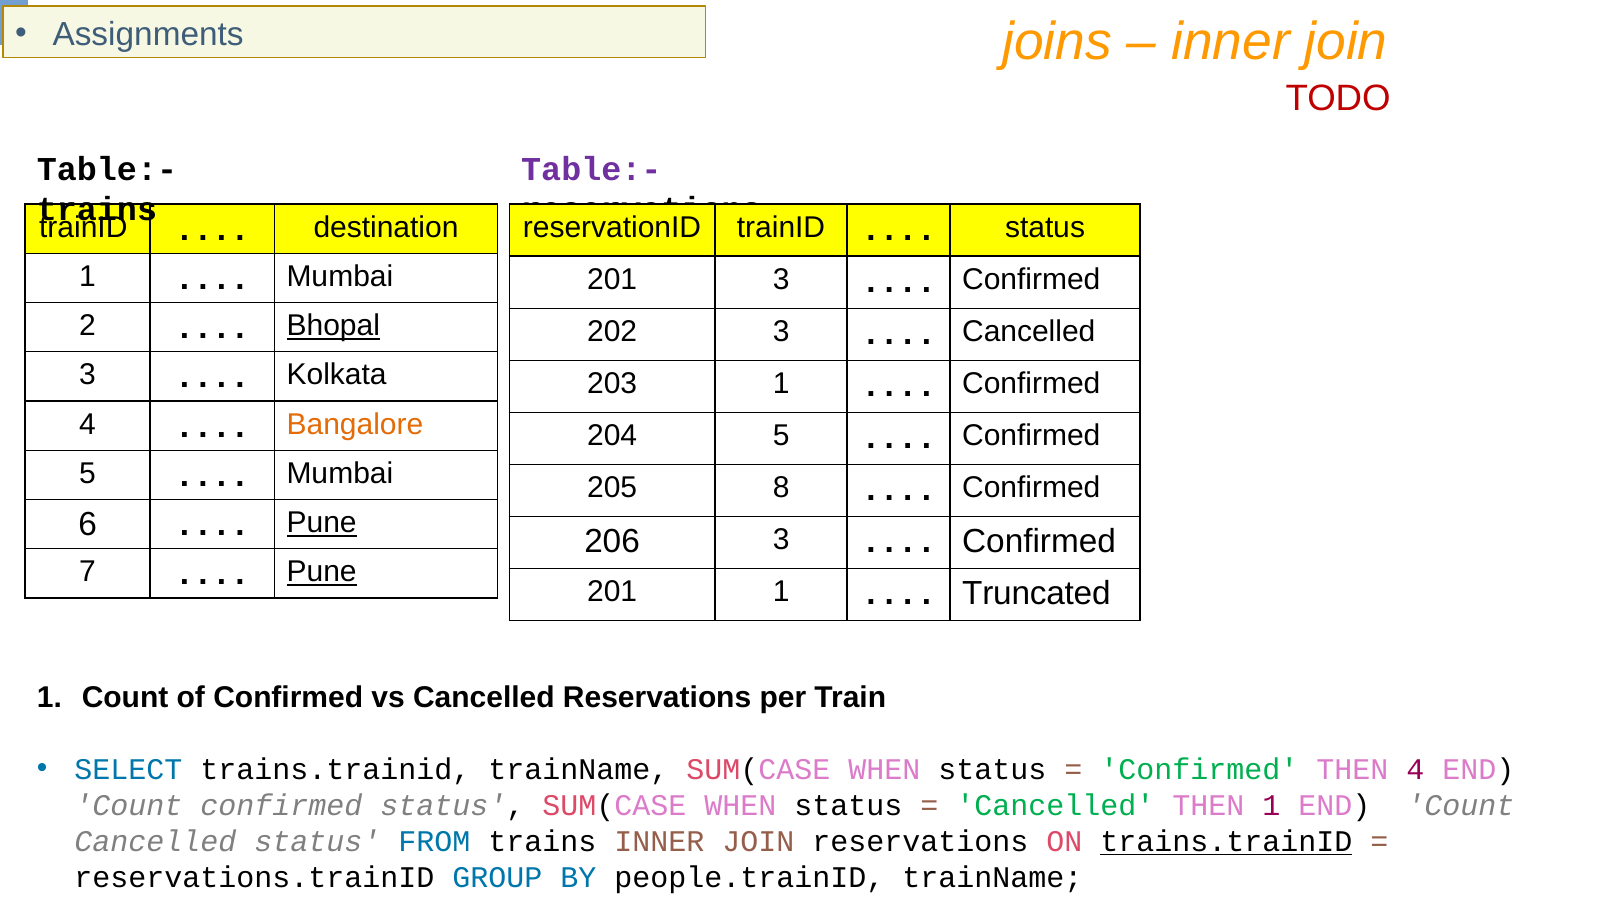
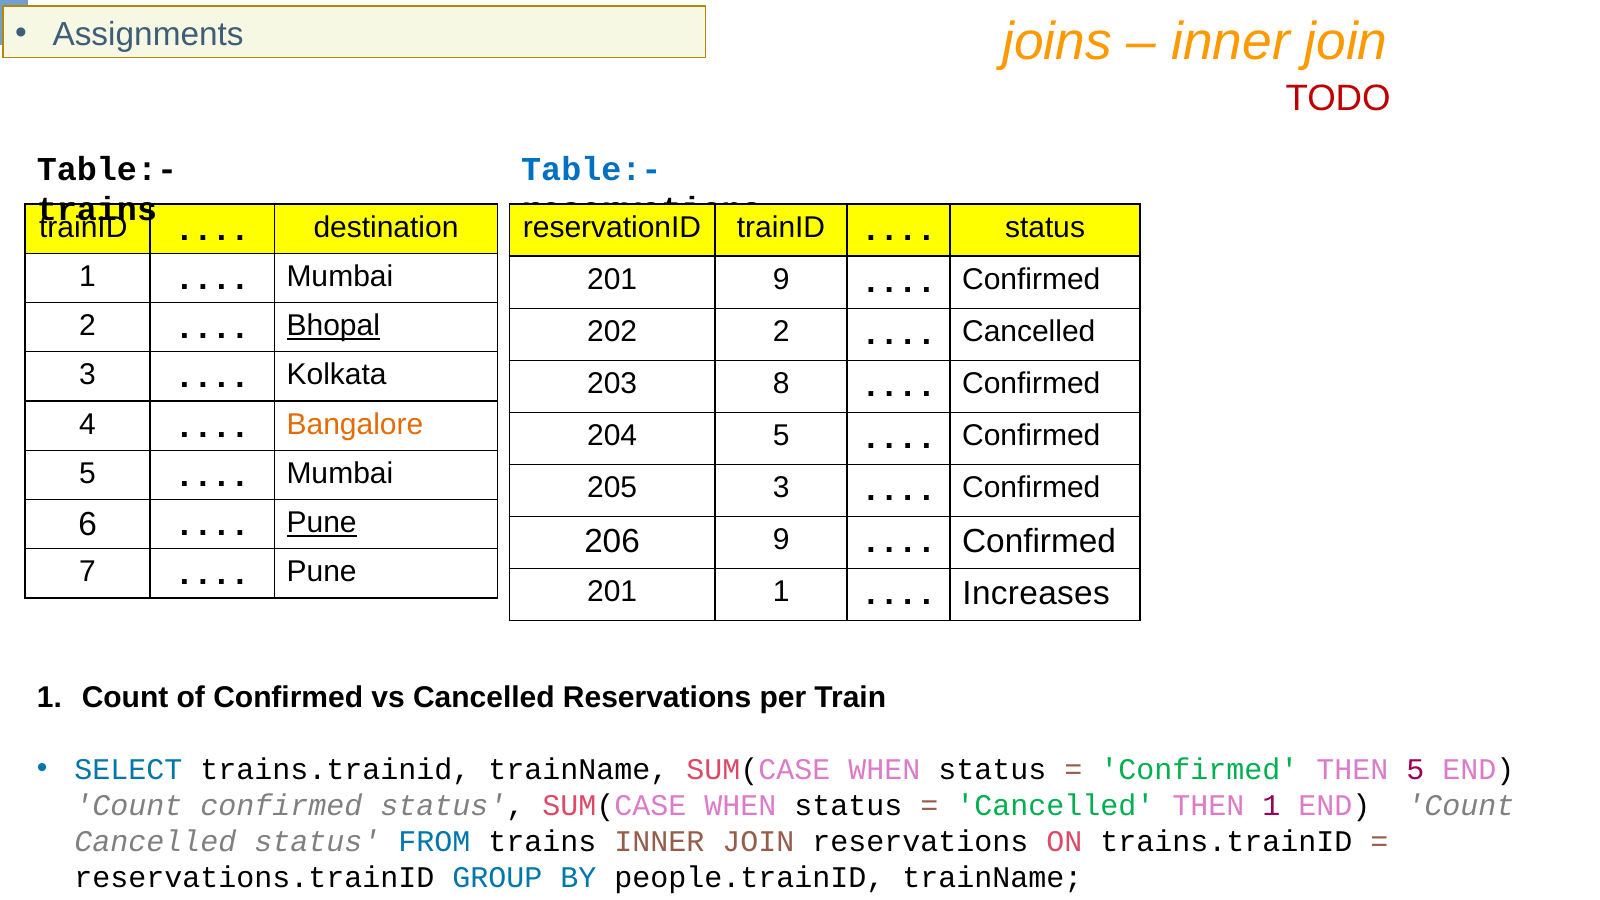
Table:- colour: purple -> blue (591, 169)
201 3: 3 -> 9 (781, 279)
202 3: 3 -> 2 (781, 332)
203 1: 1 -> 8 (781, 384)
205 8: 8 -> 3 (781, 488)
206 3: 3 -> 9 (781, 540)
Pune underline: present -> none (322, 572)
Truncated: Truncated -> Increases (1036, 594)
THEN 4: 4 -> 5 (1415, 770)
trains.trainID underline: present -> none (1226, 842)
